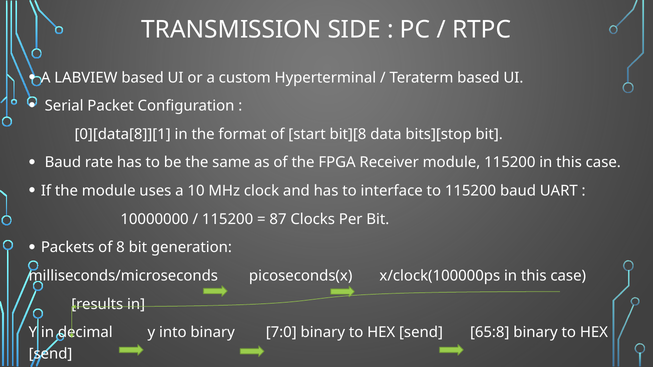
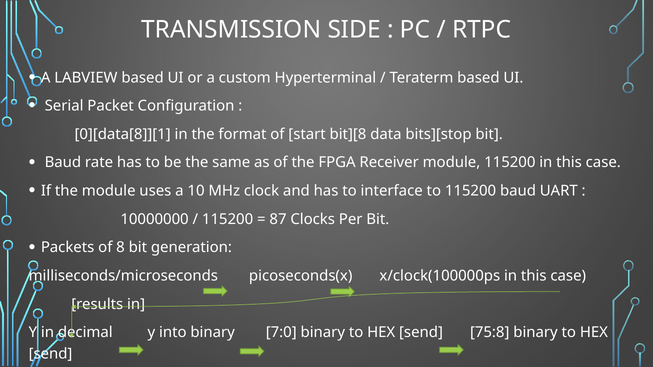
65:8: 65:8 -> 75:8 (490, 333)
